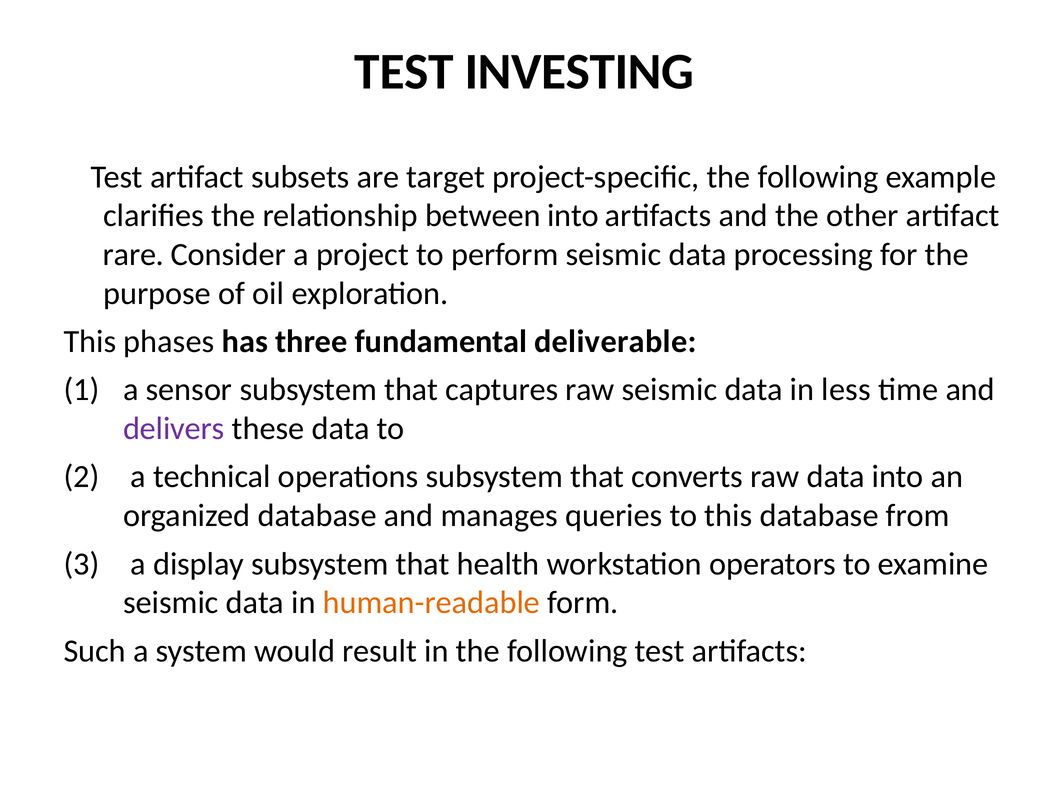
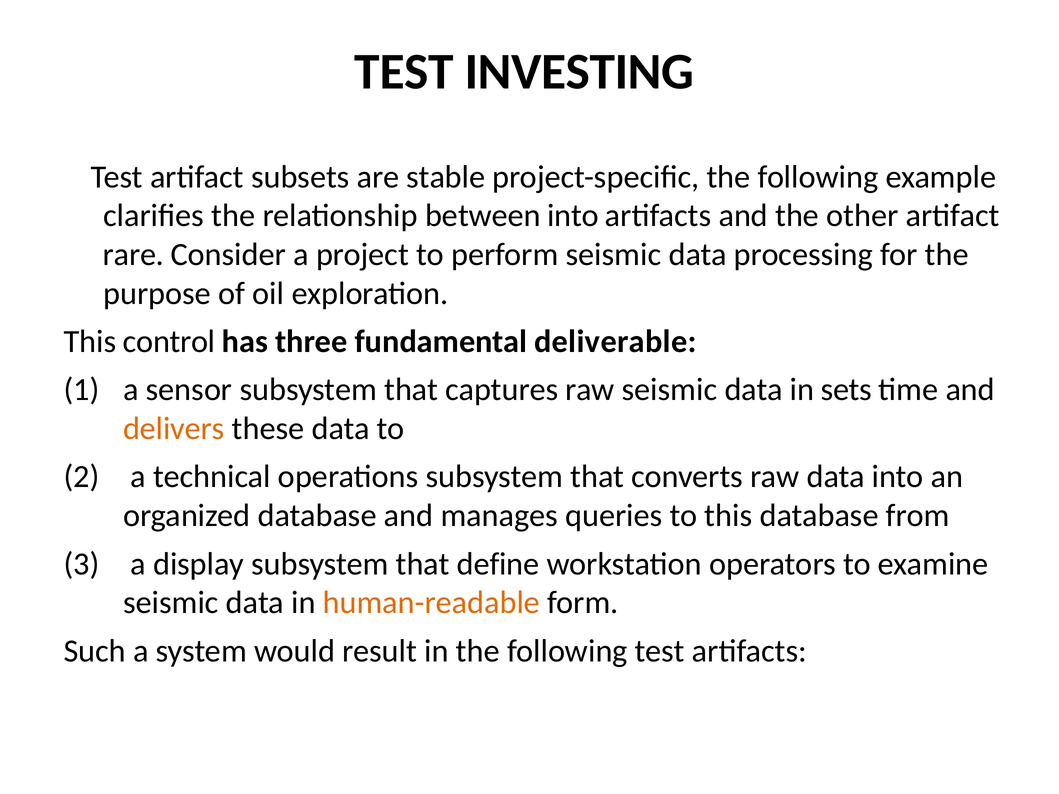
target: target -> stable (446, 177)
phases: phases -> control (169, 342)
less: less -> sets (847, 390)
delivers colour: purple -> orange (174, 429)
health: health -> define (498, 564)
